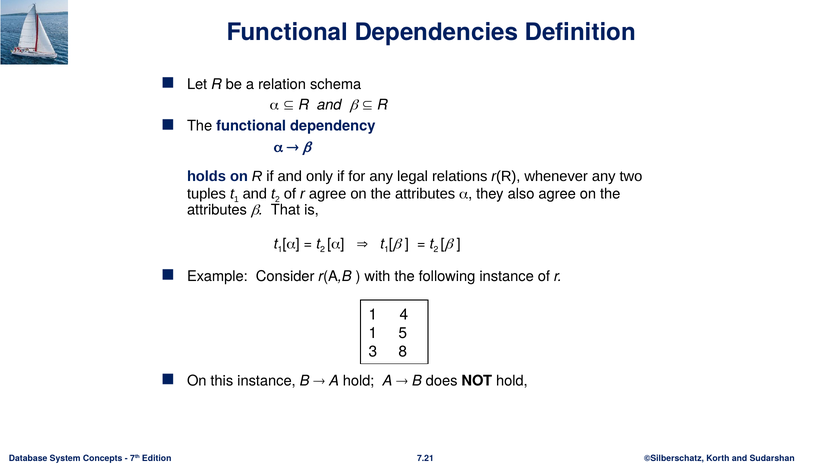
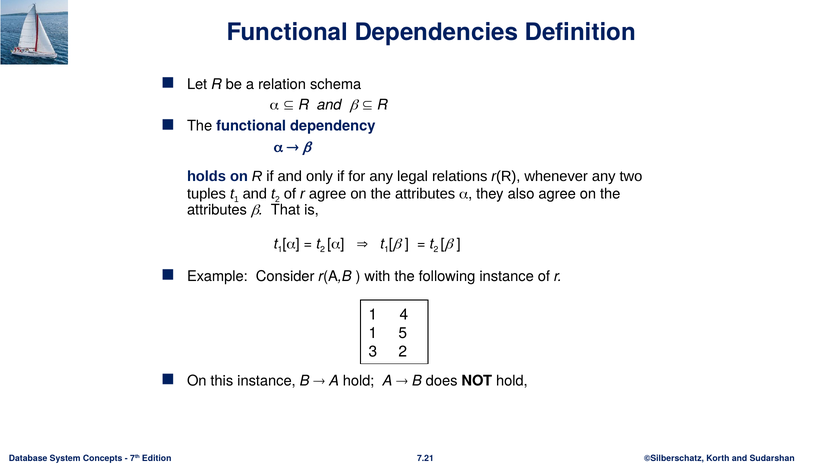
3 8: 8 -> 2 (403, 352)
